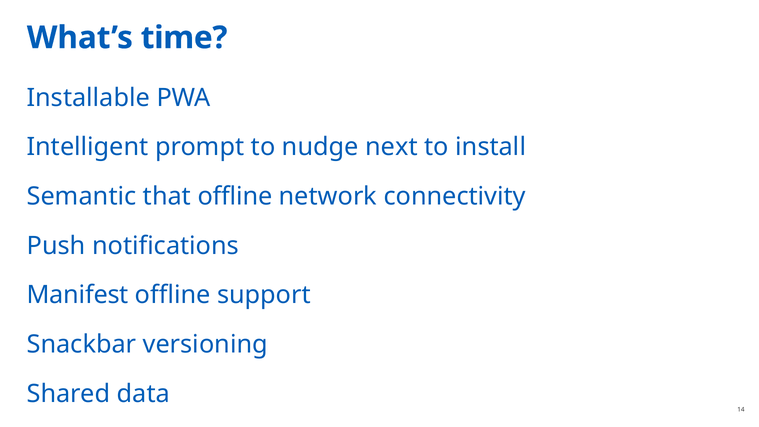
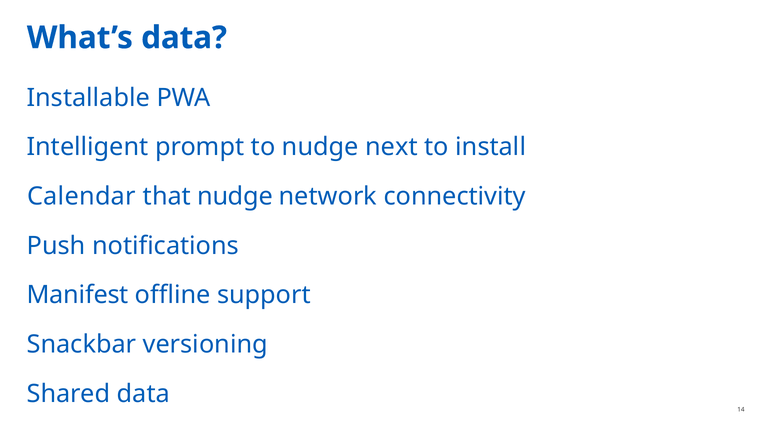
What’s time: time -> data (184, 38)
Semantic: Semantic -> Calendar (81, 196)
that offline: offline -> nudge (235, 196)
